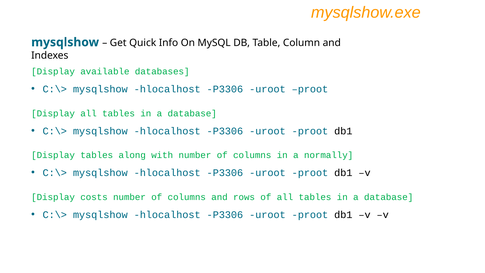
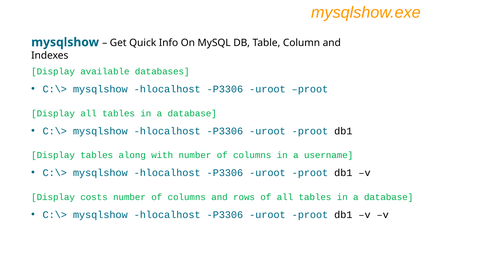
normally: normally -> username (329, 155)
